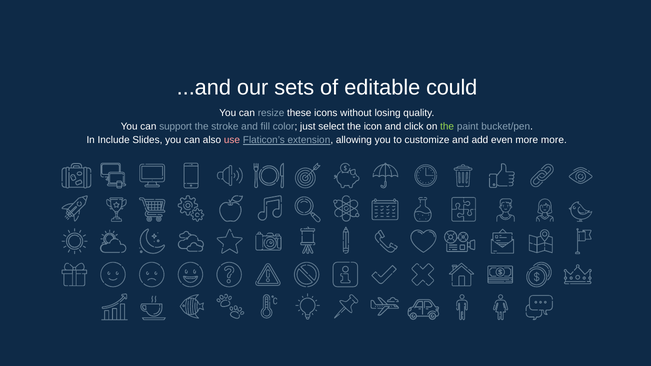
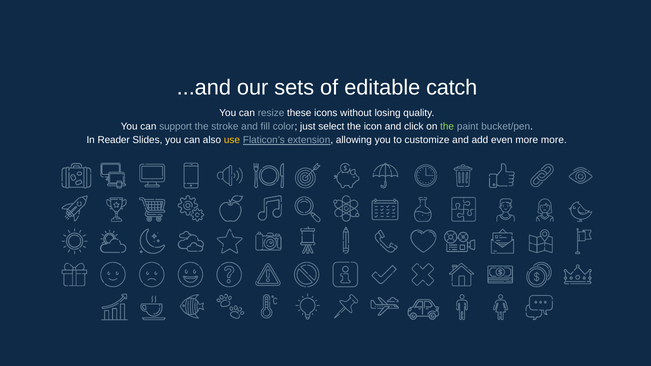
could: could -> catch (452, 88)
Include: Include -> Reader (114, 140)
use colour: pink -> yellow (232, 140)
